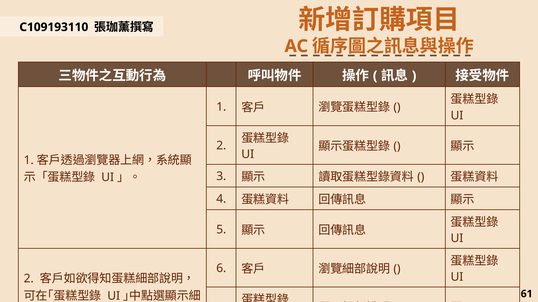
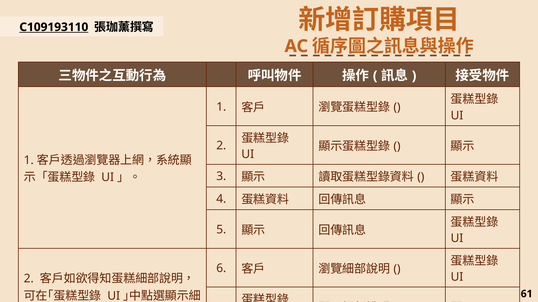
C109193110 underline: none -> present (54, 27)
